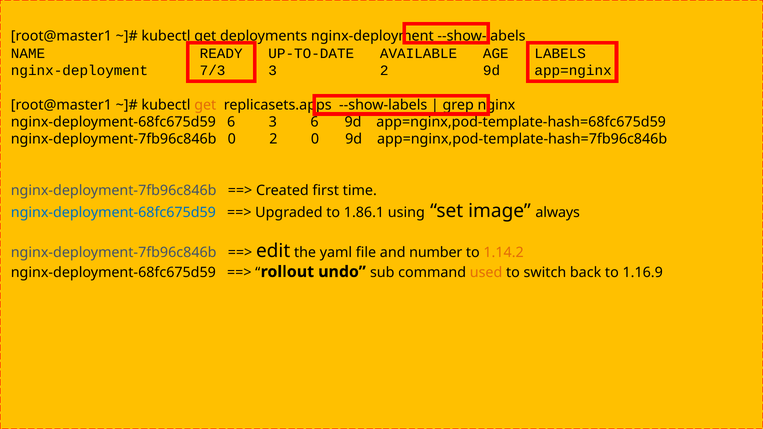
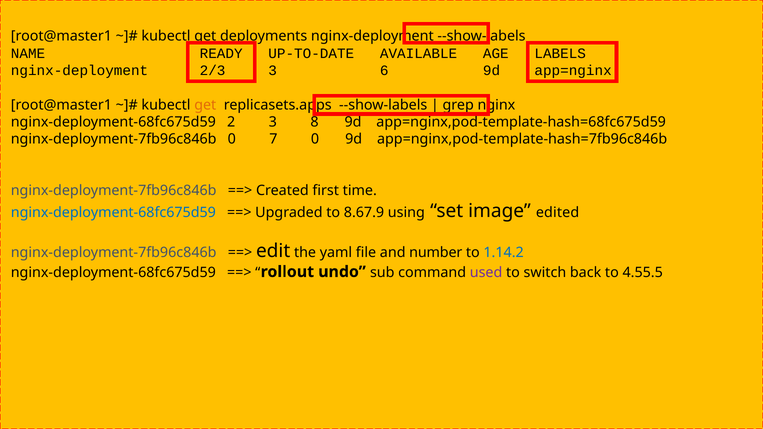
7/3: 7/3 -> 2/3 (213, 71)
3 2: 2 -> 6 (384, 71)
nginx-deployment-68fc675d59 6: 6 -> 2 (231, 122)
3 6: 6 -> 8 (314, 122)
0 2: 2 -> 7 (273, 139)
1.86.1: 1.86.1 -> 8.67.9 (364, 213)
always: always -> edited (558, 213)
1.14.2 colour: orange -> blue (504, 253)
used colour: orange -> purple (486, 272)
1.16.9: 1.16.9 -> 4.55.5 (643, 272)
